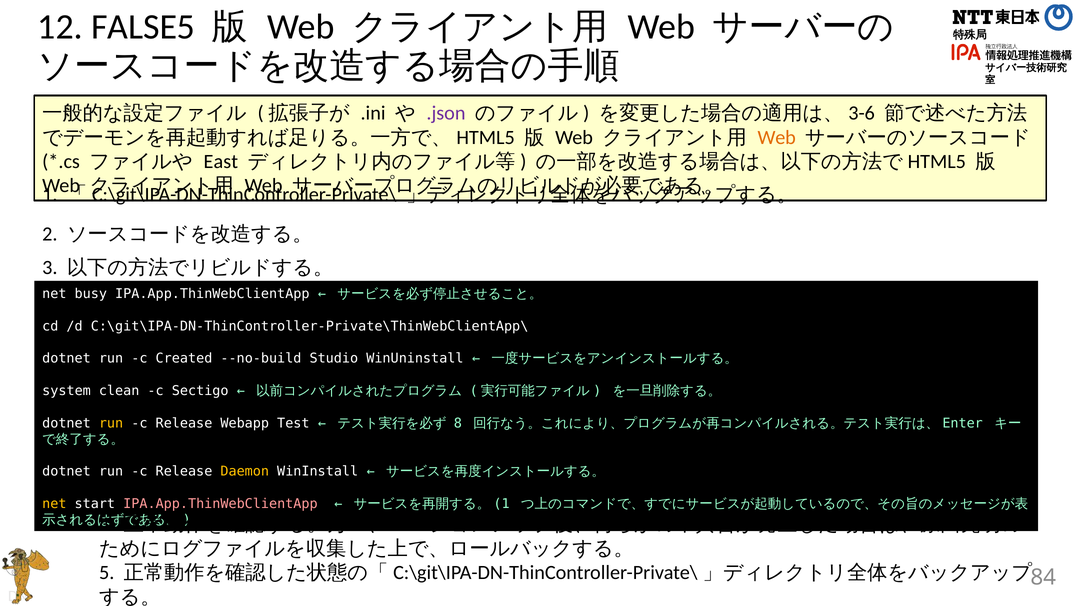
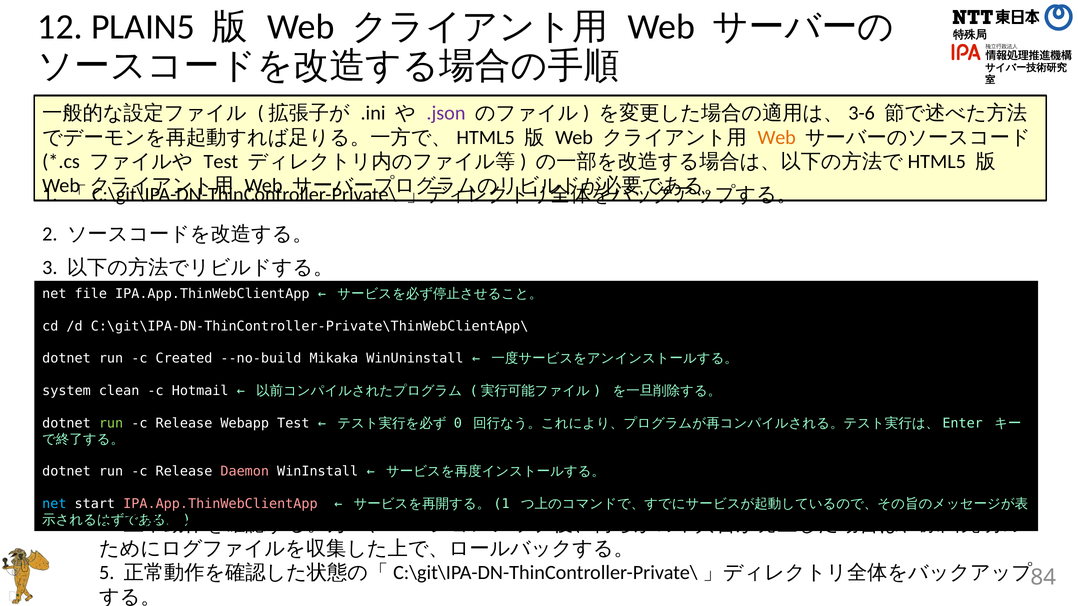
FALSE5: FALSE5 -> PLAIN5 (143, 27)
East: East -> Test (221, 162)
busy: busy -> file (91, 294)
Studio: Studio -> Mikaka (334, 359)
Sectigo: Sectigo -> Hotmail (200, 391)
run colour: yellow -> light green (111, 423)
8: 8 -> 0 (458, 423)
Daemon colour: yellow -> pink (245, 472)
net colour: yellow -> light blue (54, 504)
